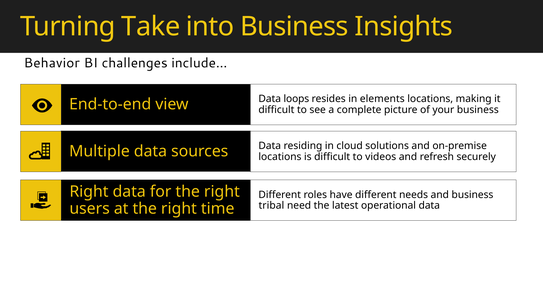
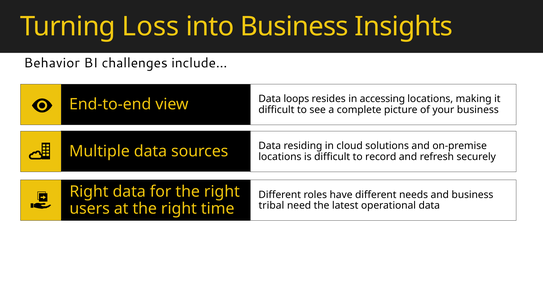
Take: Take -> Loss (151, 27)
elements: elements -> accessing (382, 99)
videos: videos -> record (381, 157)
